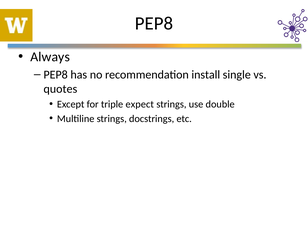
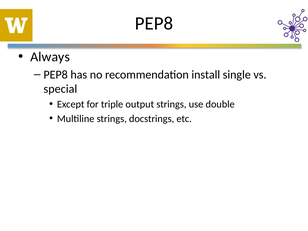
quotes: quotes -> special (60, 89)
expect: expect -> output (140, 104)
